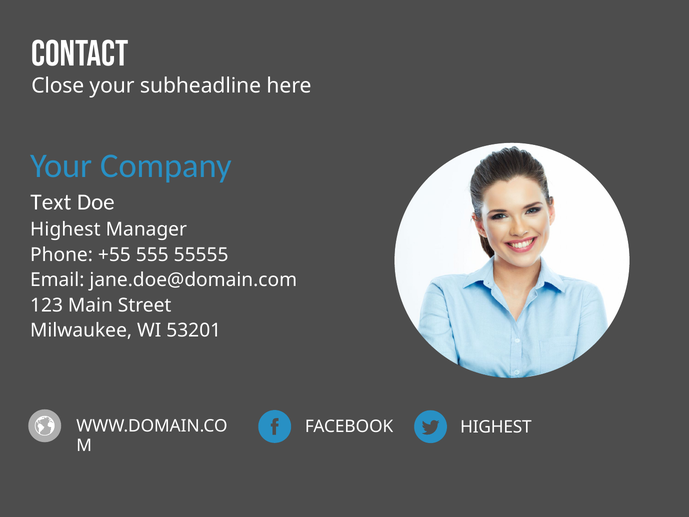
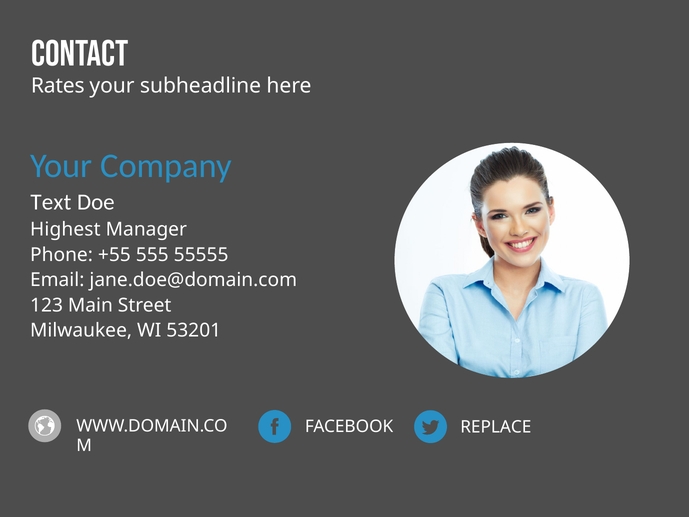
Close: Close -> Rates (58, 86)
FACEBOOK HIGHEST: HIGHEST -> REPLACE (496, 427)
